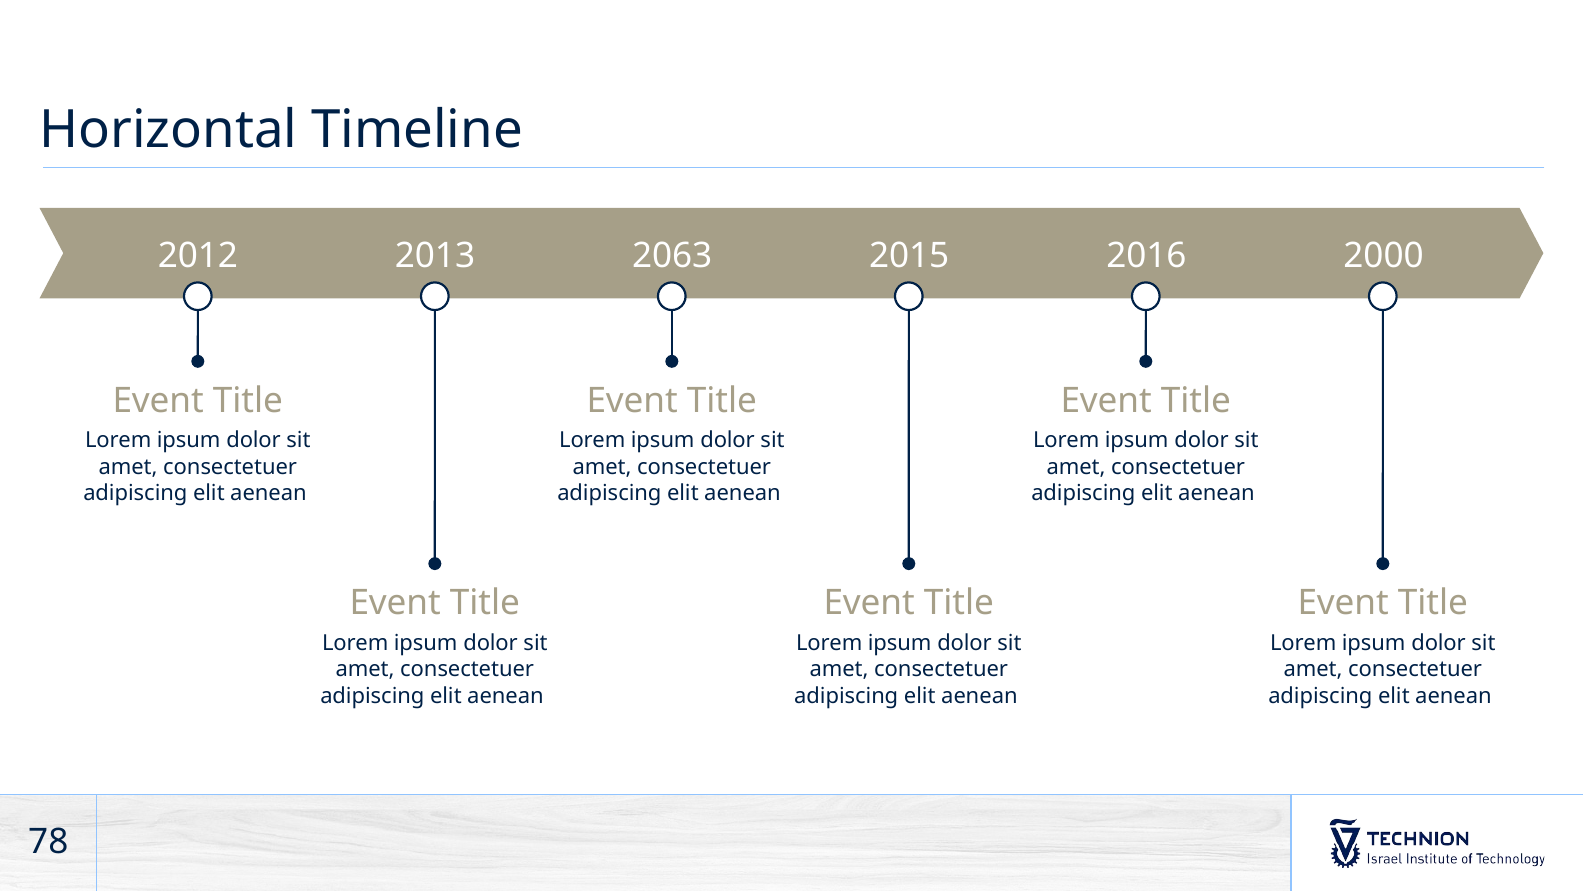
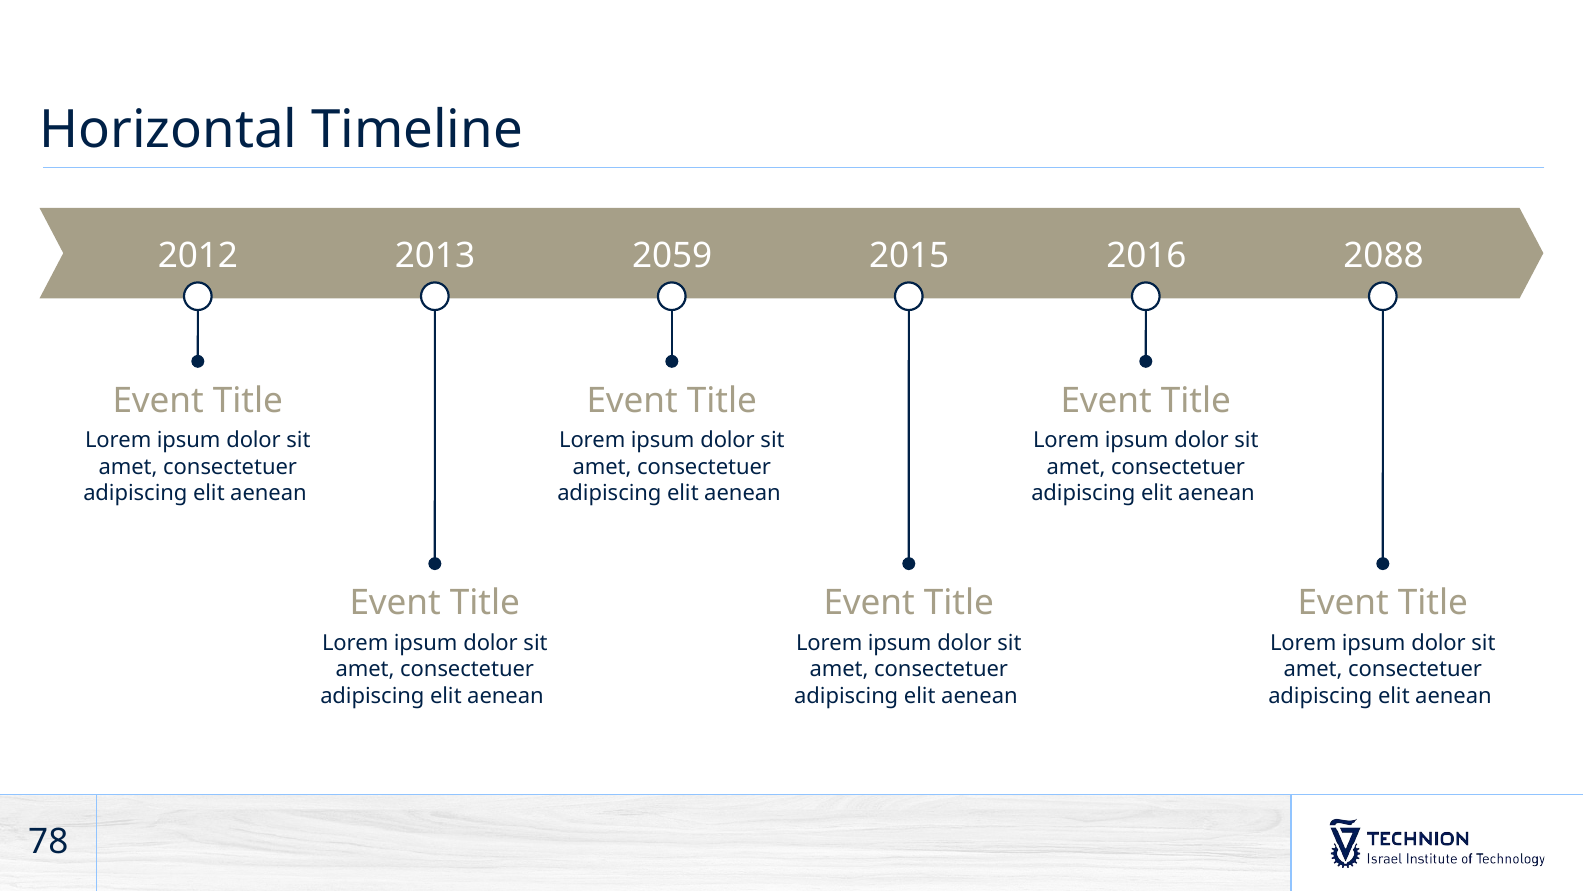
2063: 2063 -> 2059 (672, 255)
2000: 2000 -> 2088 (1384, 255)
